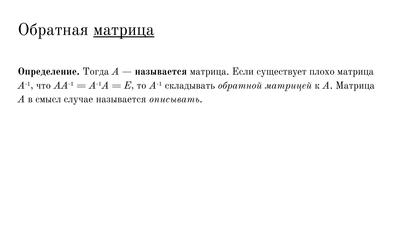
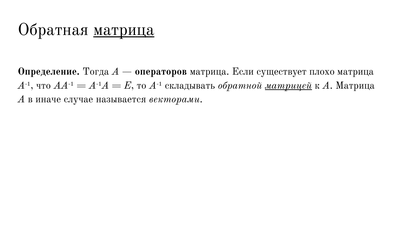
называется: называется -> операторов (161, 72)
матрицей underline: none -> present (288, 85)
смысл: смысл -> иначе (48, 99)
описывать: описывать -> векторами (176, 99)
